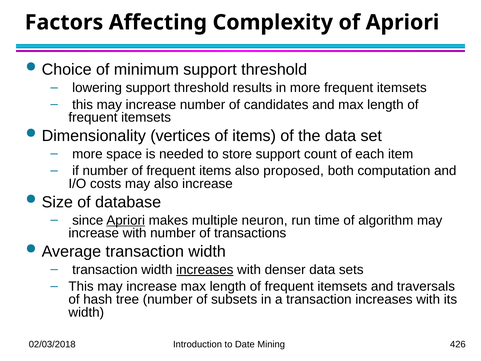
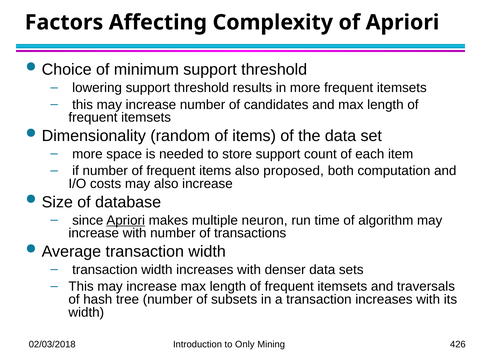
vertices: vertices -> random (180, 136)
increases underline: present -> none (205, 270)
Date: Date -> Only (245, 344)
